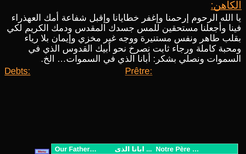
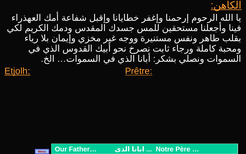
Debts: Debts -> Etjolh (17, 71)
